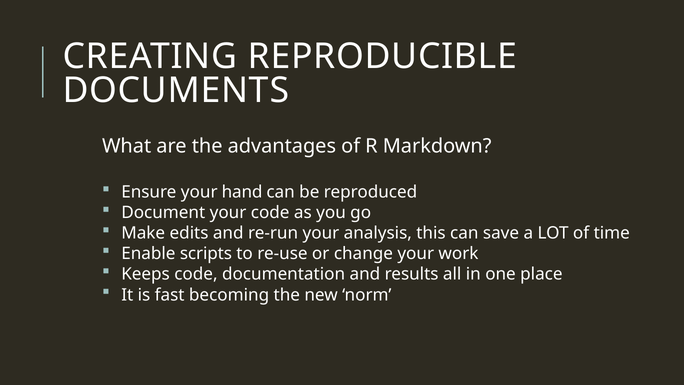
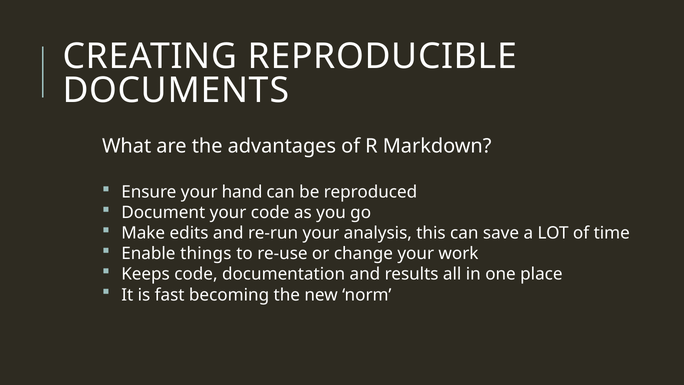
scripts: scripts -> things (206, 254)
